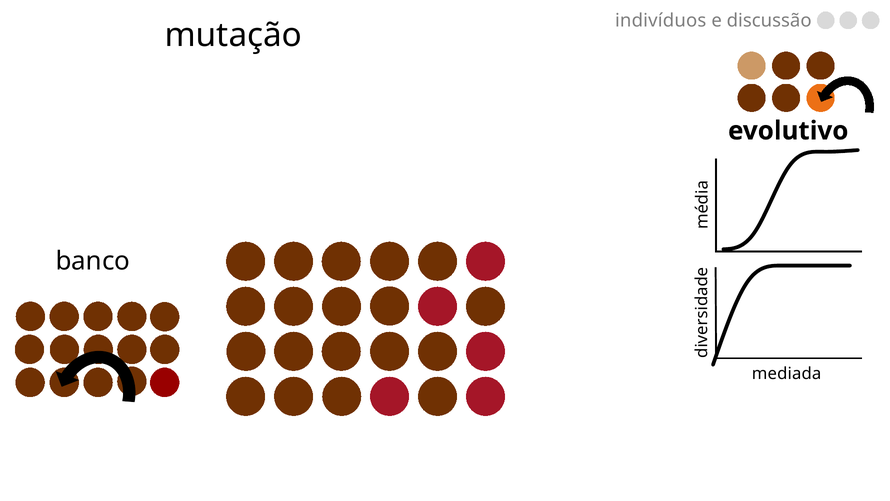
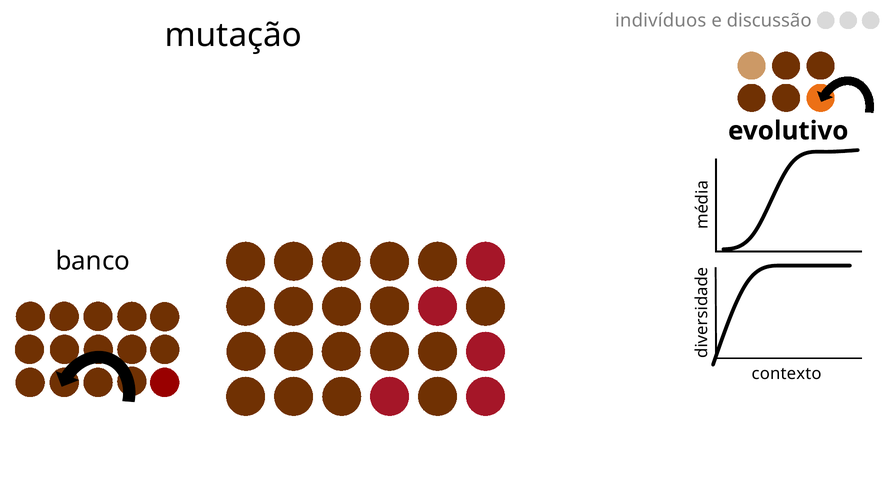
mediada: mediada -> contexto (787, 374)
